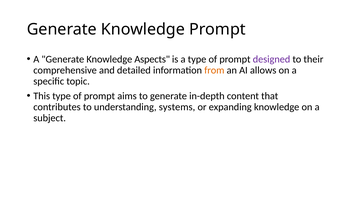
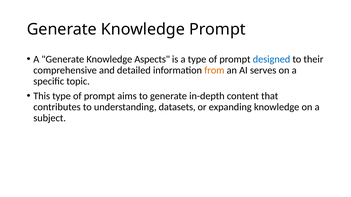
designed colour: purple -> blue (272, 59)
allows: allows -> serves (263, 70)
systems: systems -> datasets (177, 107)
